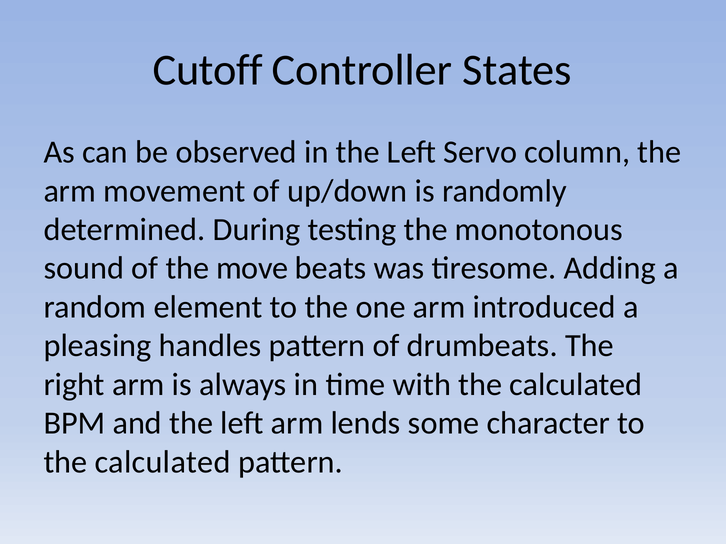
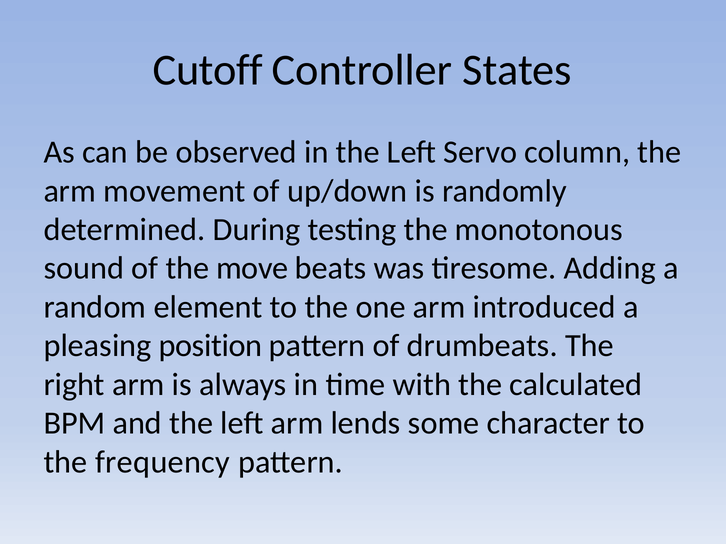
handles: handles -> position (210, 346)
calculated: calculated -> frequency (163, 462)
